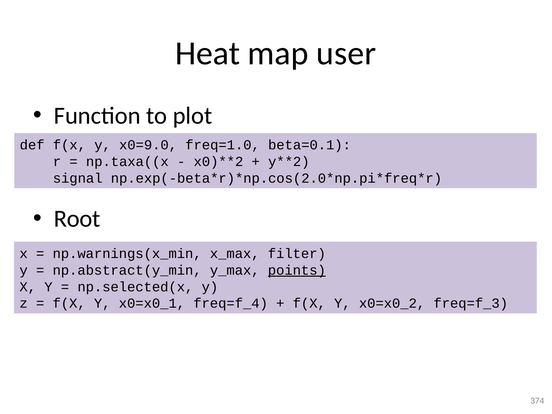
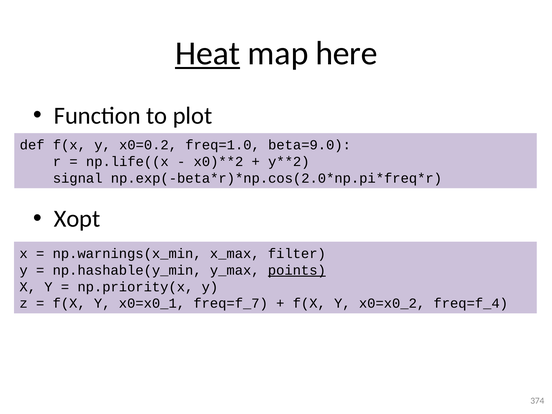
Heat underline: none -> present (208, 53)
user: user -> here (347, 53)
x0=9.0: x0=9.0 -> x0=0.2 (148, 145)
beta=0.1: beta=0.1 -> beta=9.0 (310, 145)
np.taxa((x: np.taxa((x -> np.life((x (127, 162)
Root: Root -> Xopt (77, 219)
np.abstract(y_min: np.abstract(y_min -> np.hashable(y_min (127, 270)
np.selected(x: np.selected(x -> np.priority(x (135, 287)
freq=f_4: freq=f_4 -> freq=f_7 (231, 303)
freq=f_3: freq=f_3 -> freq=f_4 (471, 303)
